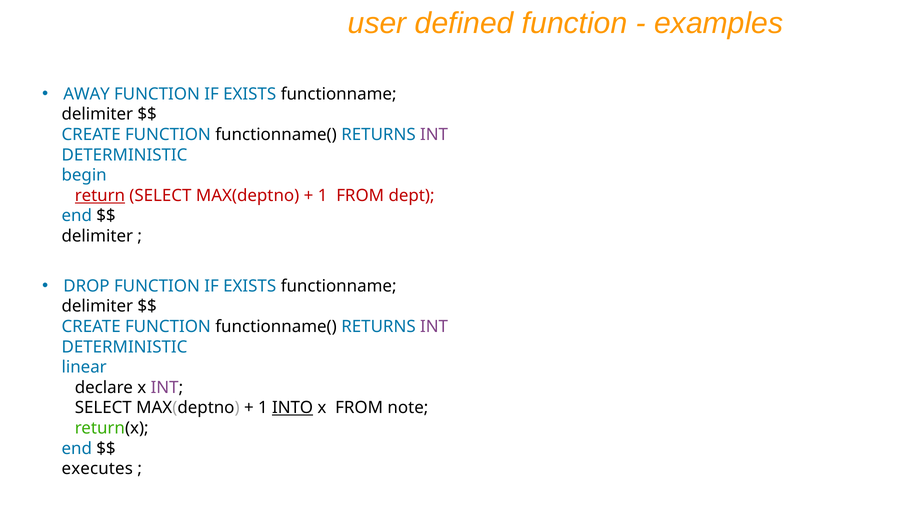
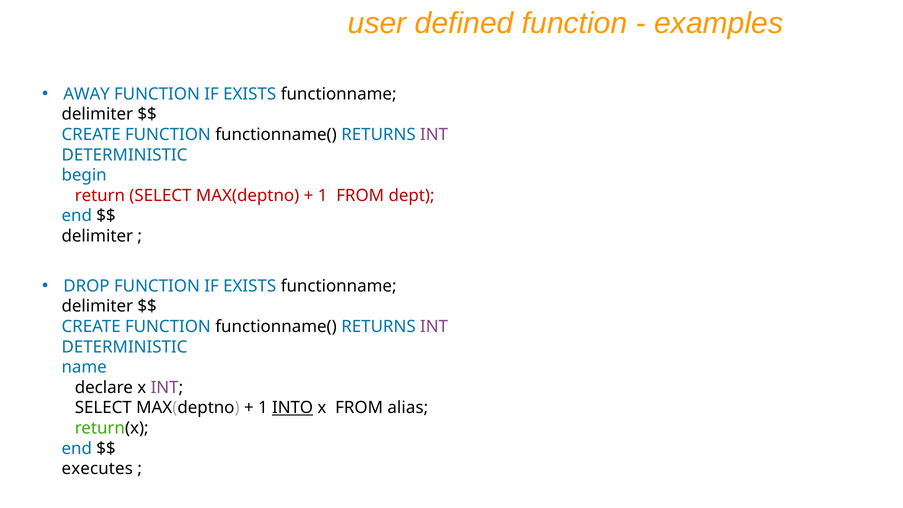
return underline: present -> none (100, 196)
linear: linear -> name (84, 367)
note: note -> alias (408, 408)
